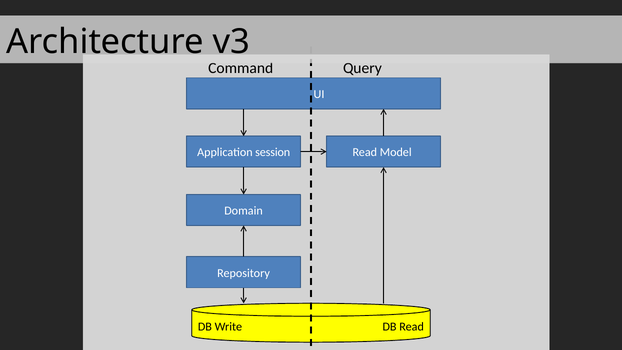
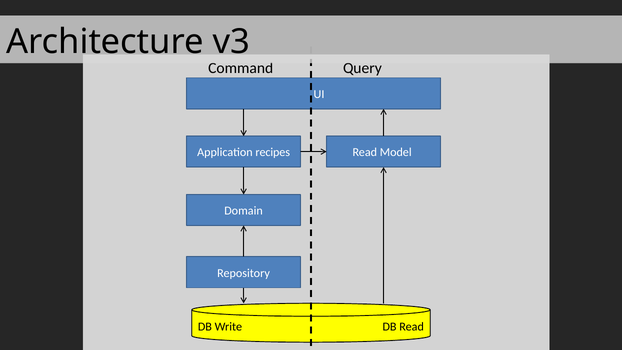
session: session -> recipes (273, 152)
